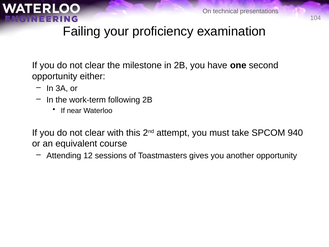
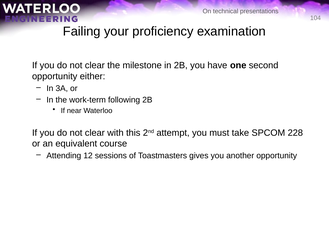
940: 940 -> 228 (295, 133)
